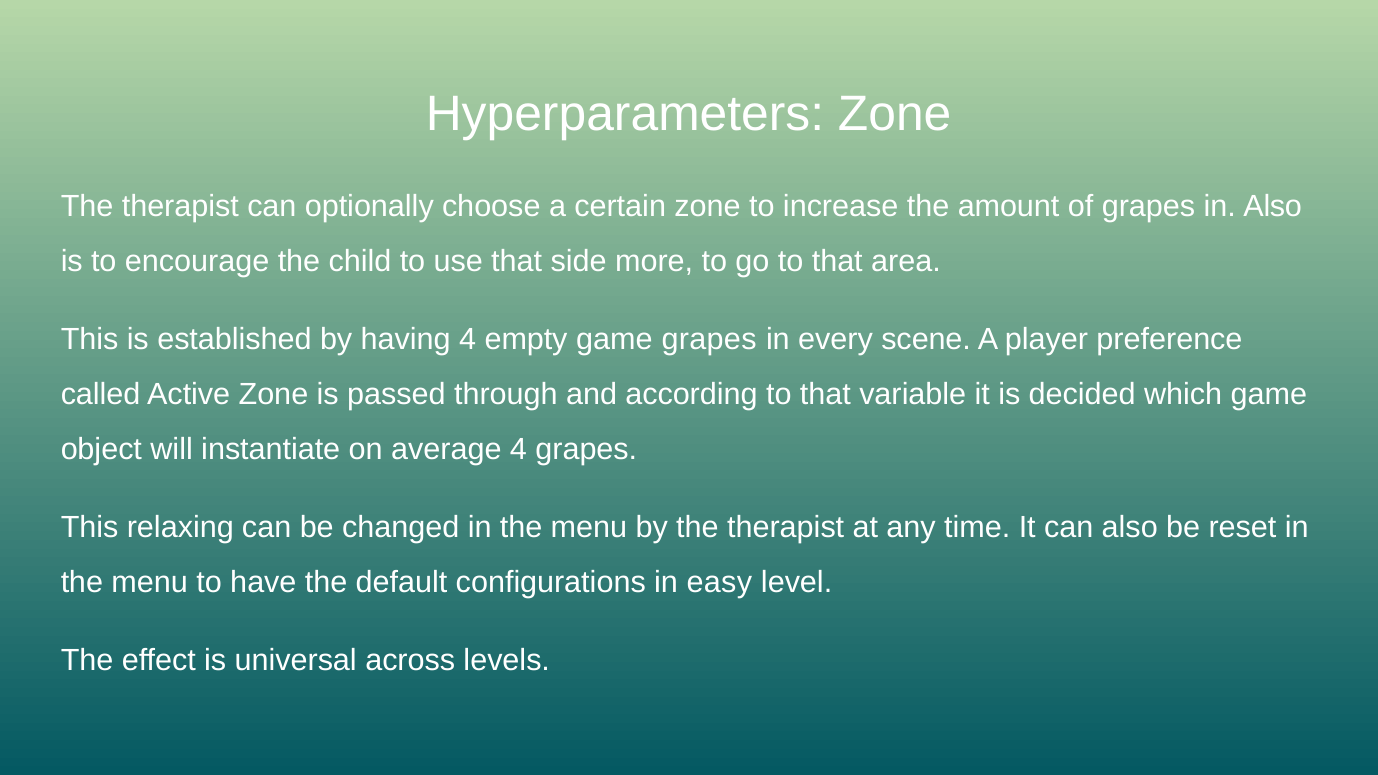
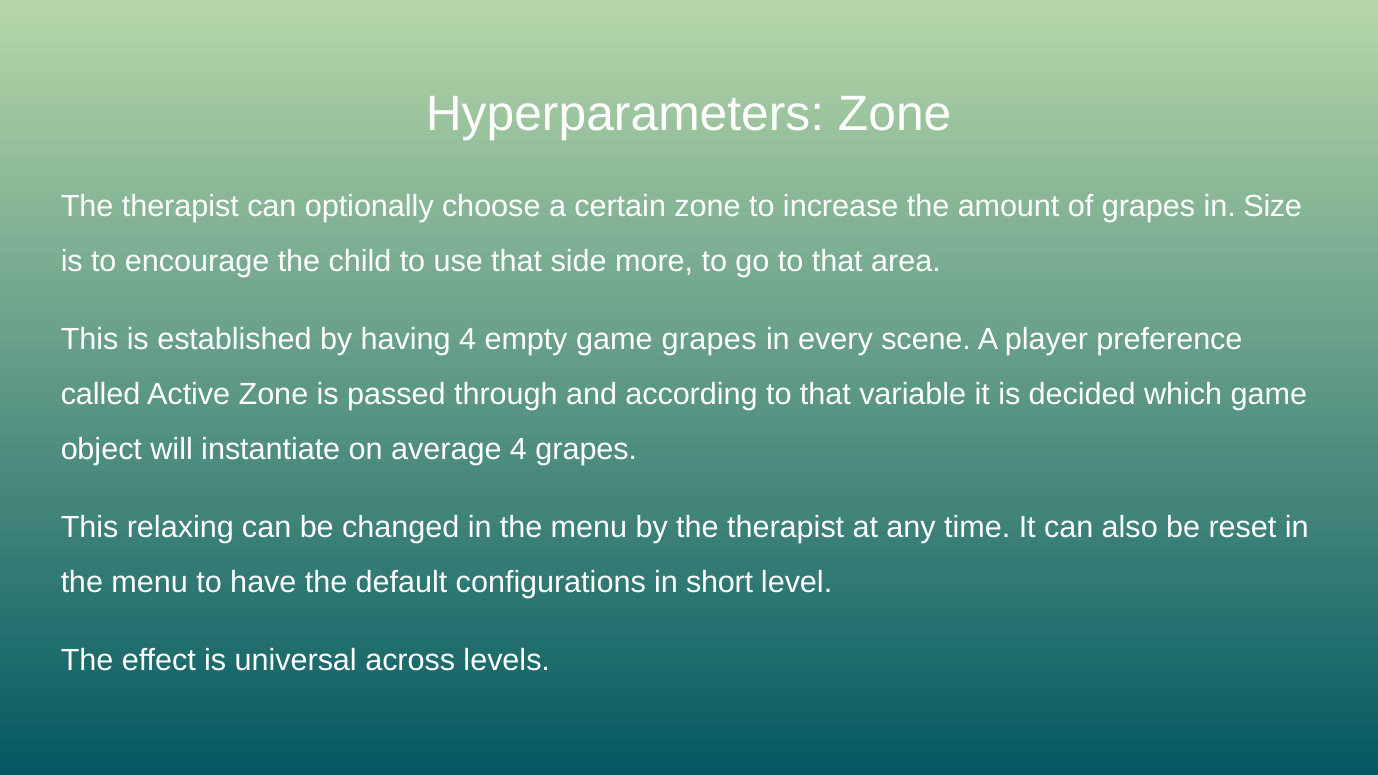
in Also: Also -> Size (1273, 206)
easy: easy -> short (720, 582)
